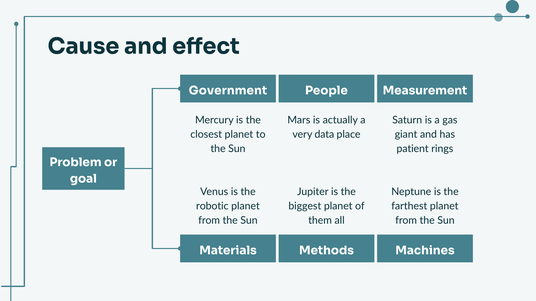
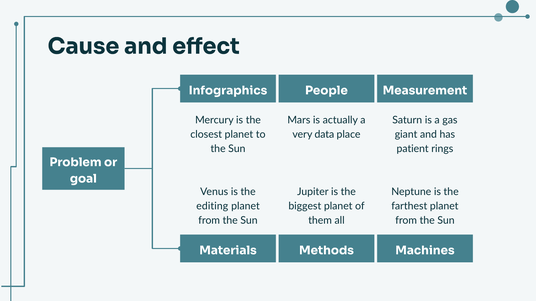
Government: Government -> Infographics (228, 91)
robotic: robotic -> editing (212, 206)
